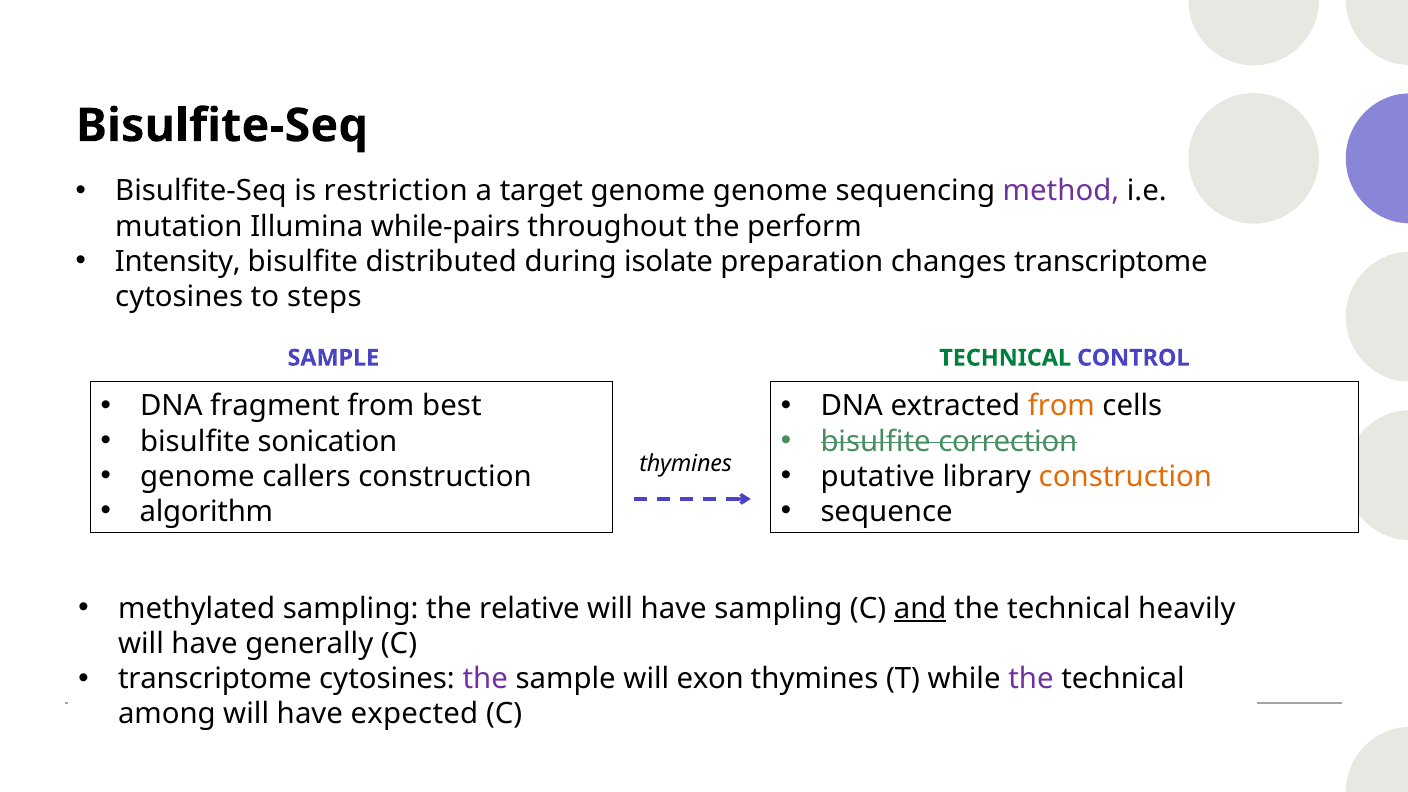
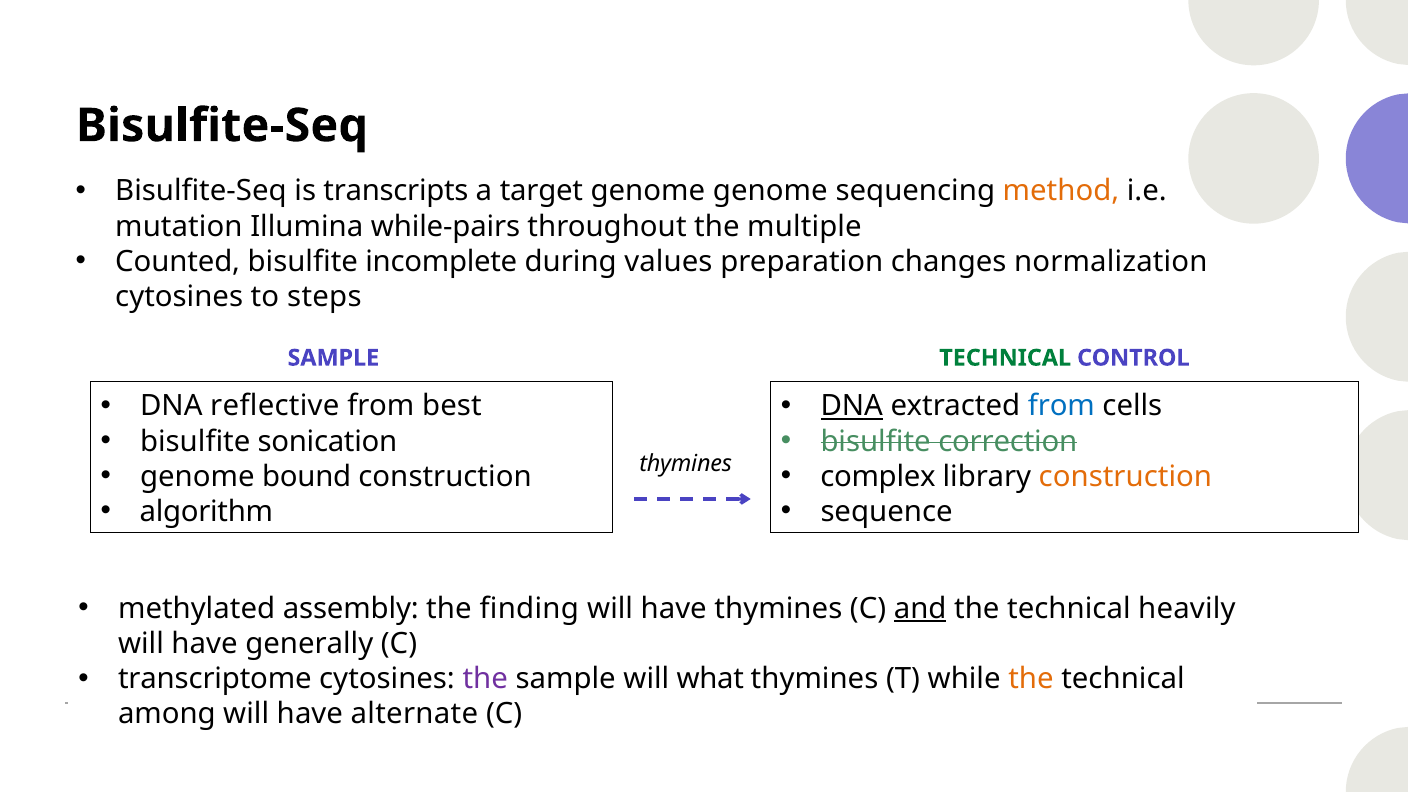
restriction: restriction -> transcripts (396, 191)
method colour: purple -> orange (1061, 191)
perform: perform -> multiple (804, 226)
Intensity: Intensity -> Counted (178, 262)
distributed: distributed -> incomplete (441, 262)
isolate: isolate -> values (668, 262)
changes transcriptome: transcriptome -> normalization (1111, 262)
fragment: fragment -> reflective (275, 406)
DNA underline: none -> present (852, 406)
from colour: orange -> blue (1061, 406)
callers: callers -> bound (307, 477)
putative: putative -> complex (878, 477)
methylated sampling: sampling -> assembly (351, 609)
relative: relative -> finding (529, 609)
have sampling: sampling -> thymines (778, 609)
exon: exon -> what (710, 679)
the colour: purple -> orange (1031, 679)
expected: expected -> alternate (414, 714)
